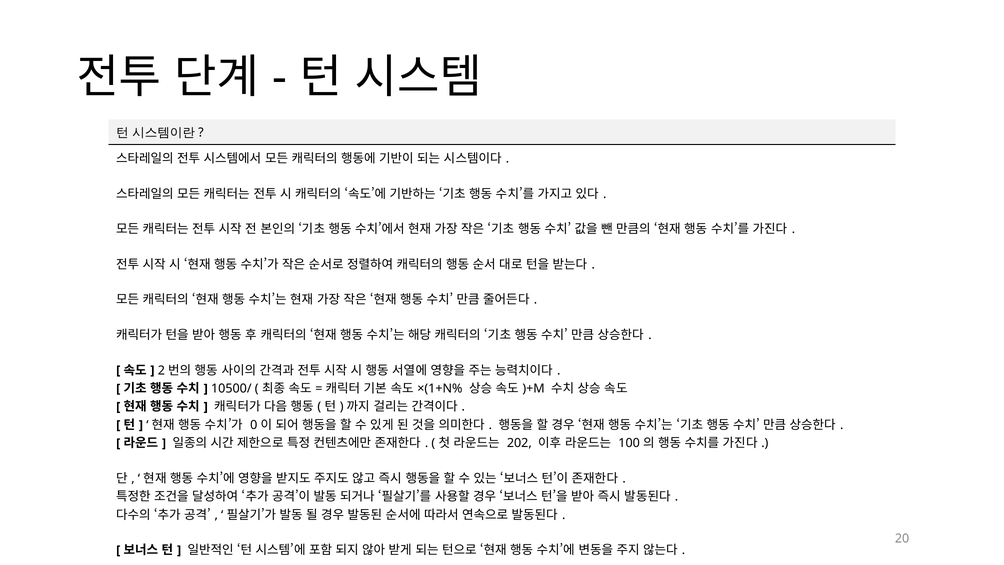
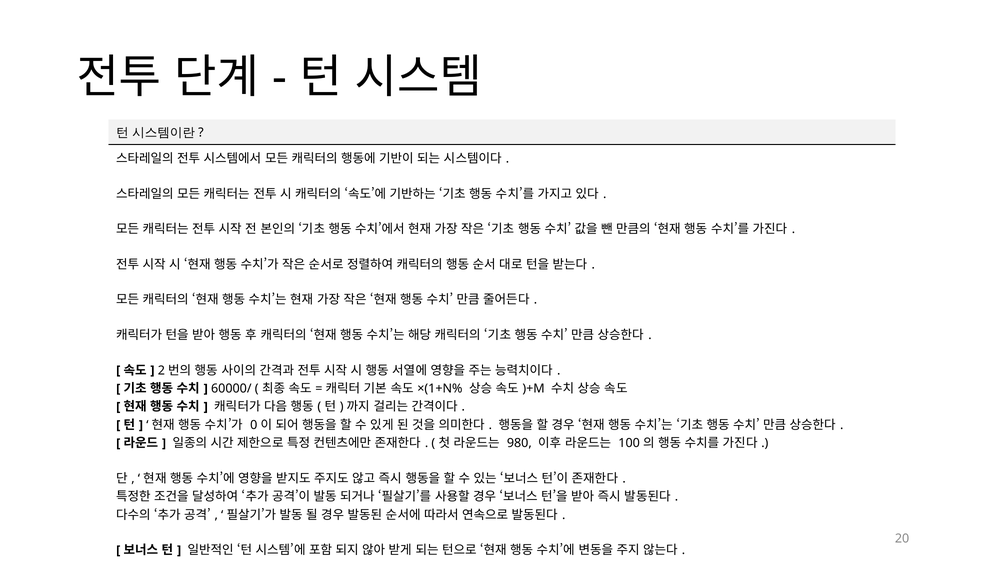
10500/: 10500/ -> 60000/ (231, 388)
202: 202 -> 980 (519, 443)
